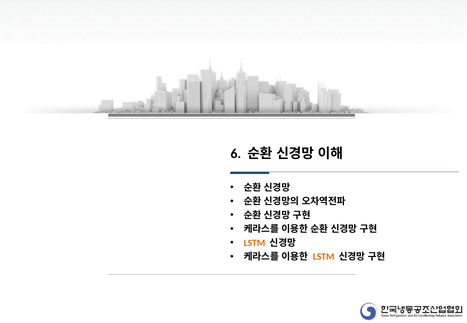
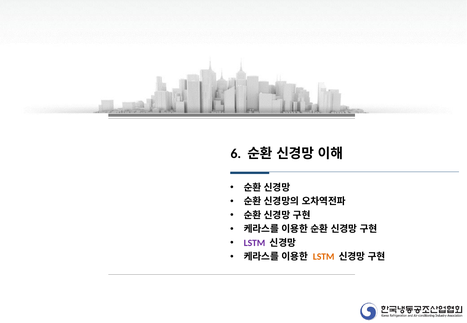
LSTM colour: orange -> purple (254, 243)
